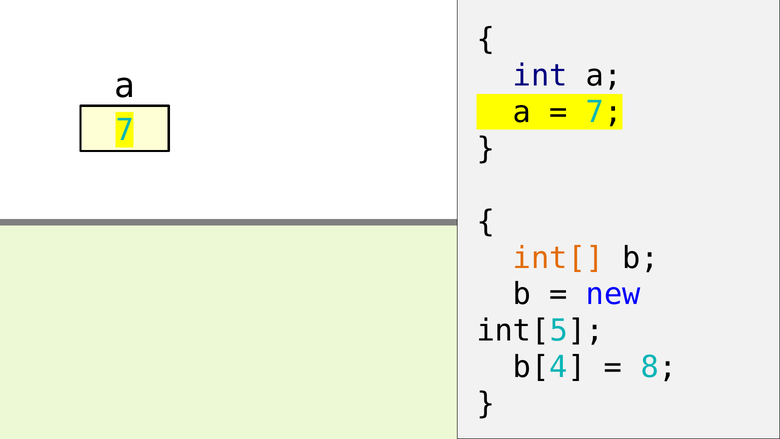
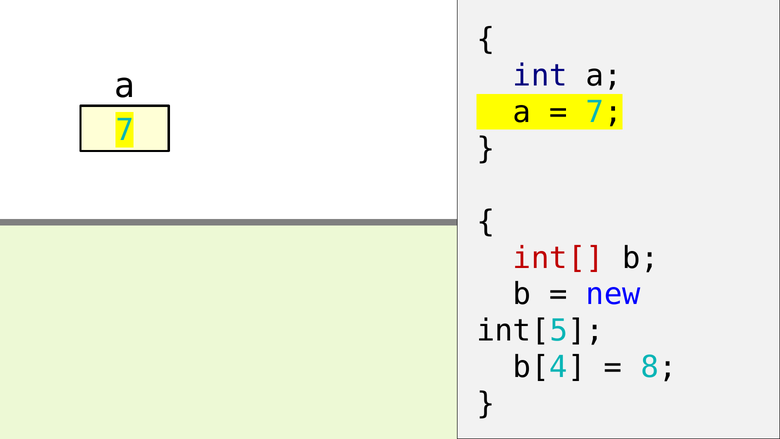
int[ colour: orange -> red (559, 258)
